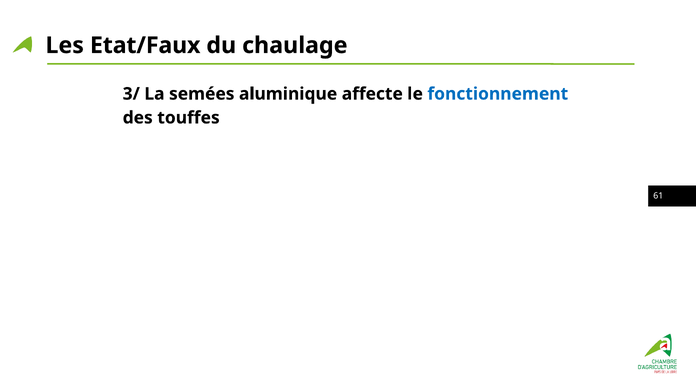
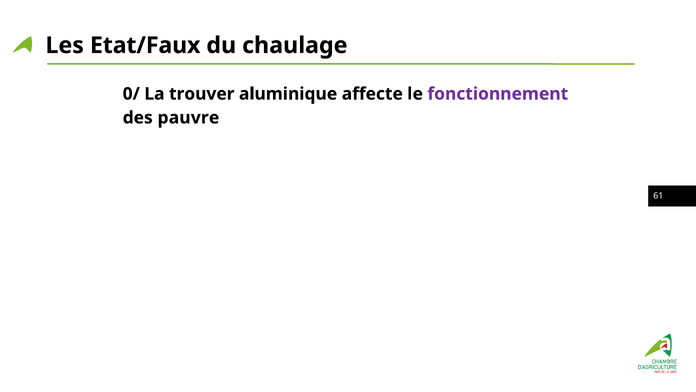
3/: 3/ -> 0/ (131, 94)
semées: semées -> trouver (202, 94)
fonctionnement colour: blue -> purple (498, 94)
touffes: touffes -> pauvre (188, 118)
